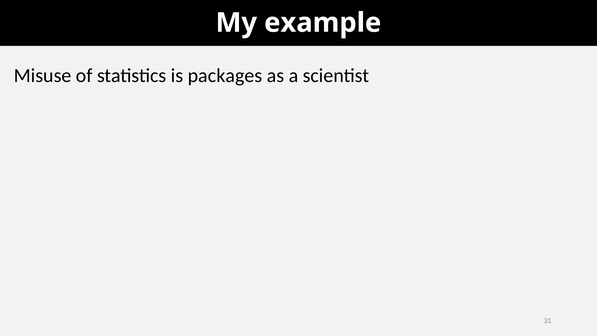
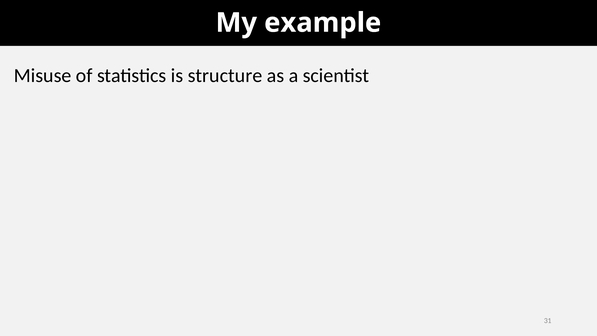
packages: packages -> structure (225, 76)
